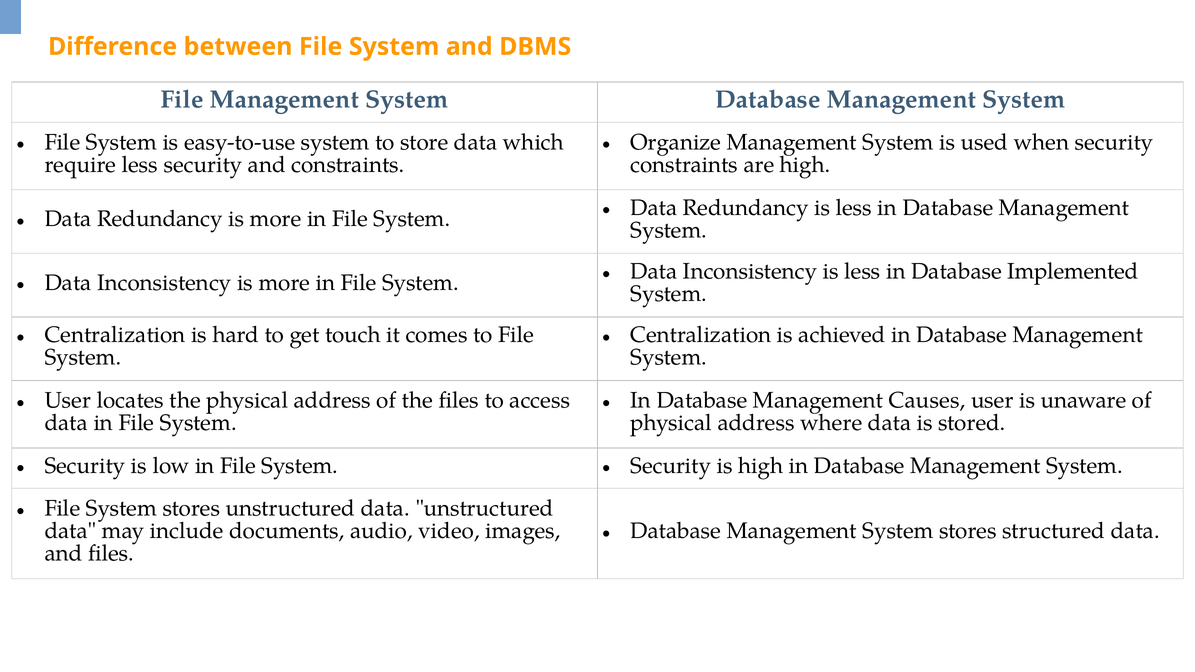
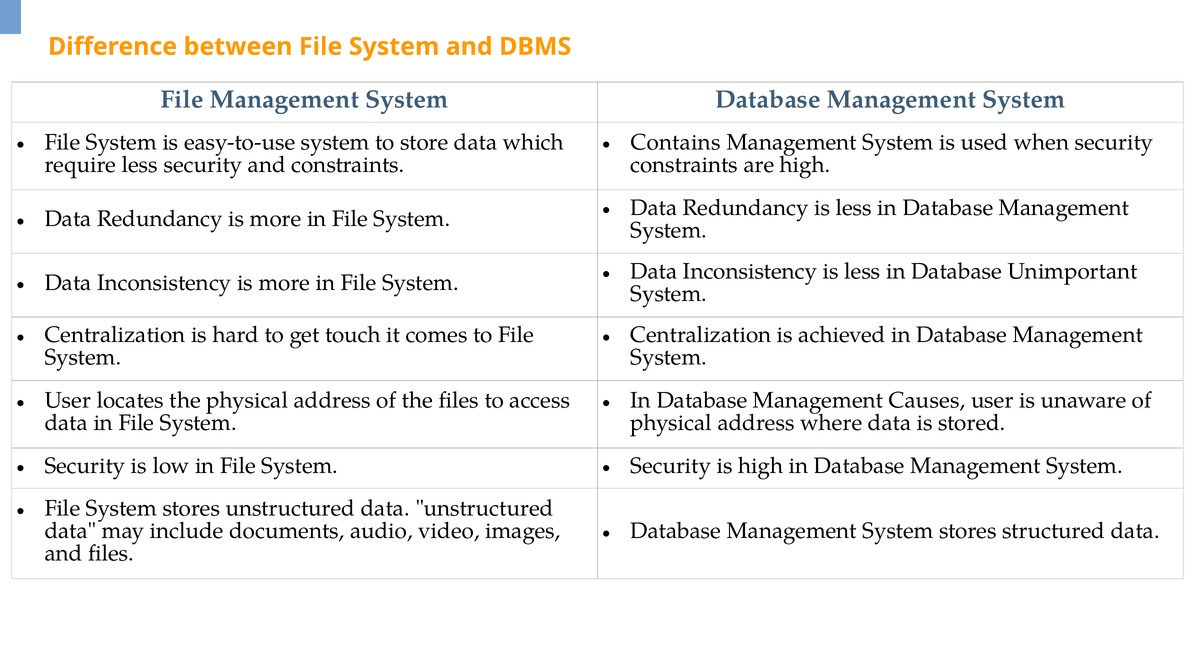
Organize: Organize -> Contains (676, 142)
Implemented: Implemented -> Unimportant (1073, 271)
